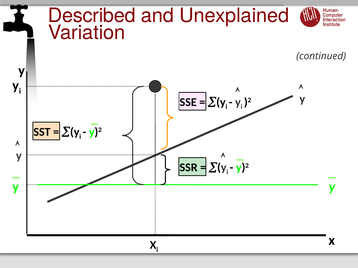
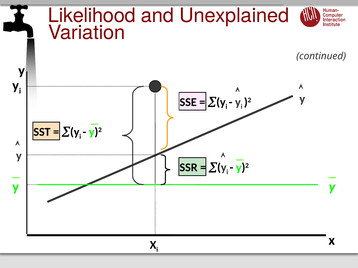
Described: Described -> Likelihood (92, 16)
